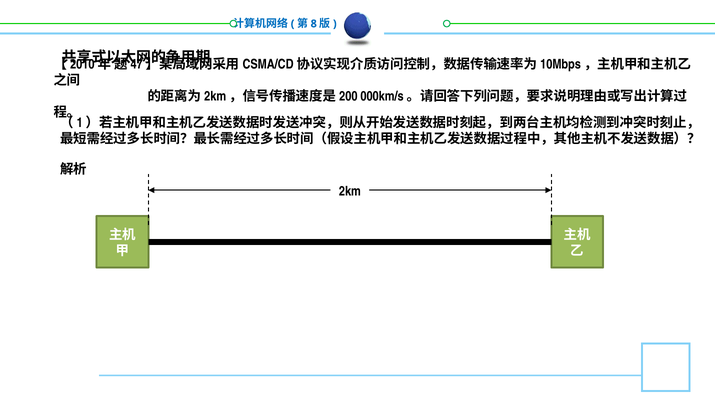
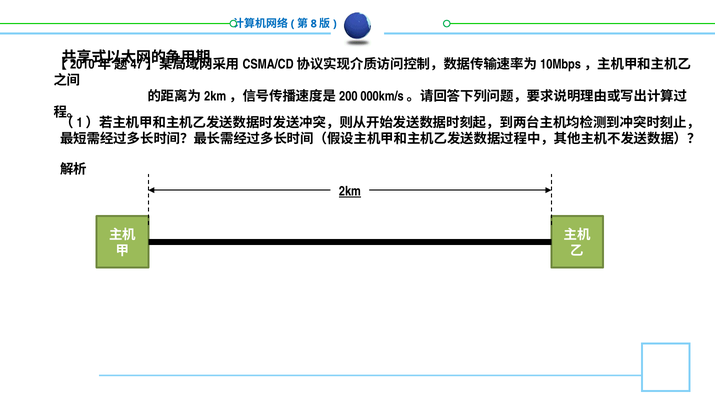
2km underline: none -> present (350, 191)
